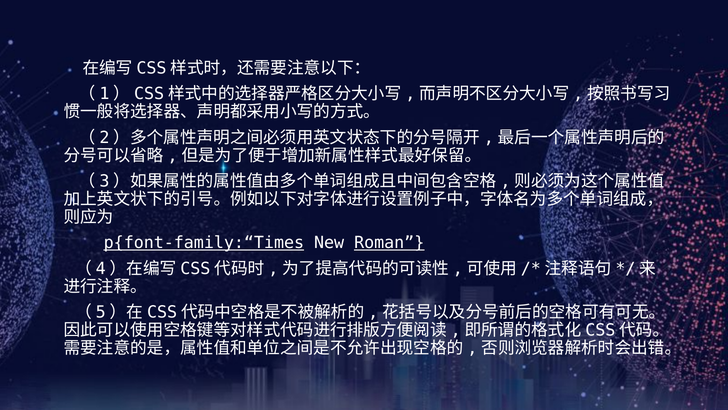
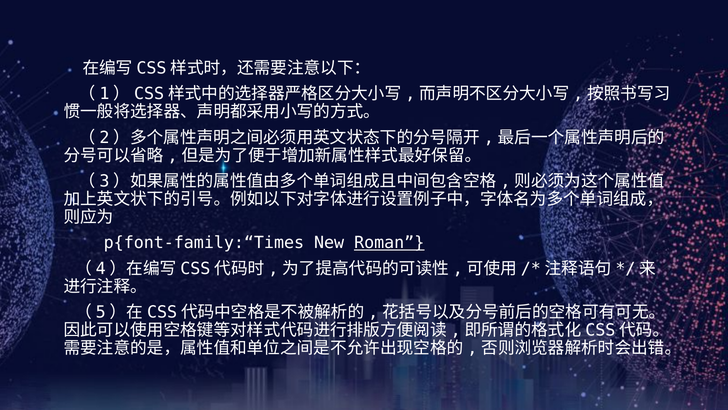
p{font-family:“Times underline: present -> none (204, 243)
